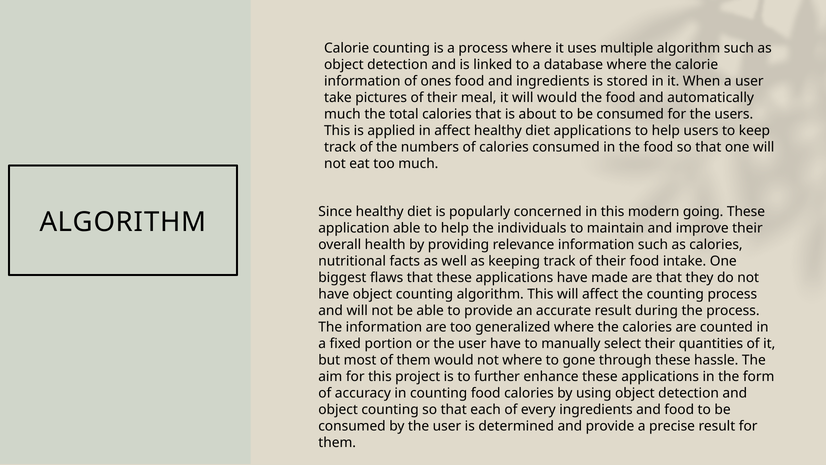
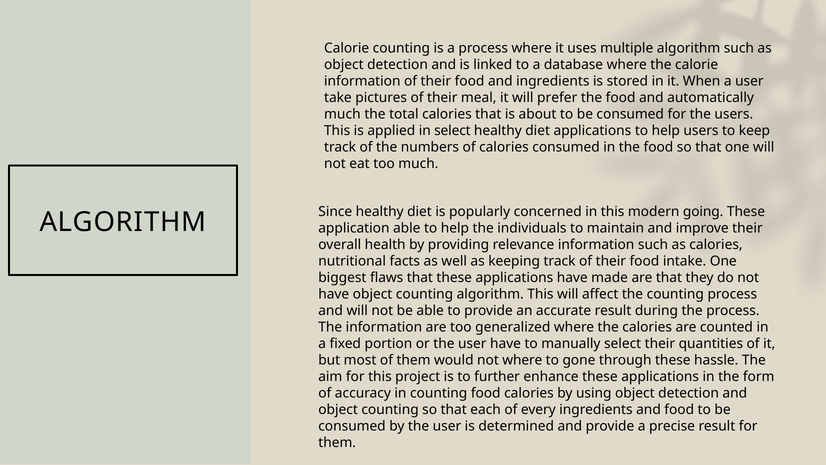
information of ones: ones -> their (436, 81)
will would: would -> prefer (557, 98)
in affect: affect -> select (452, 131)
